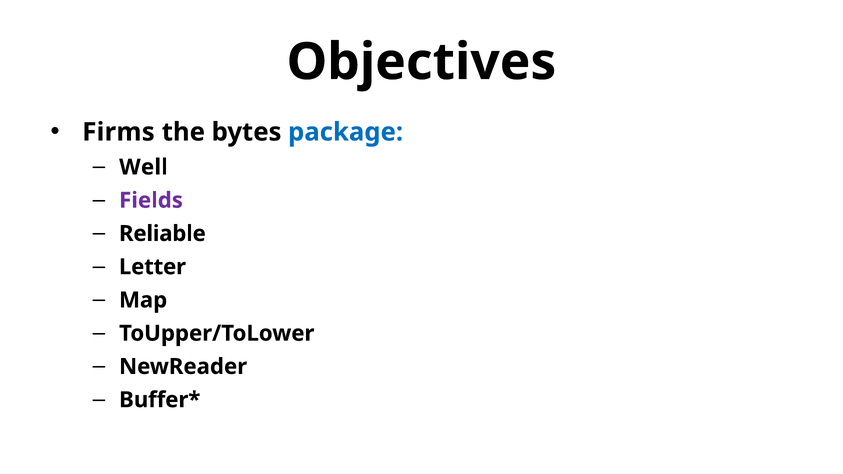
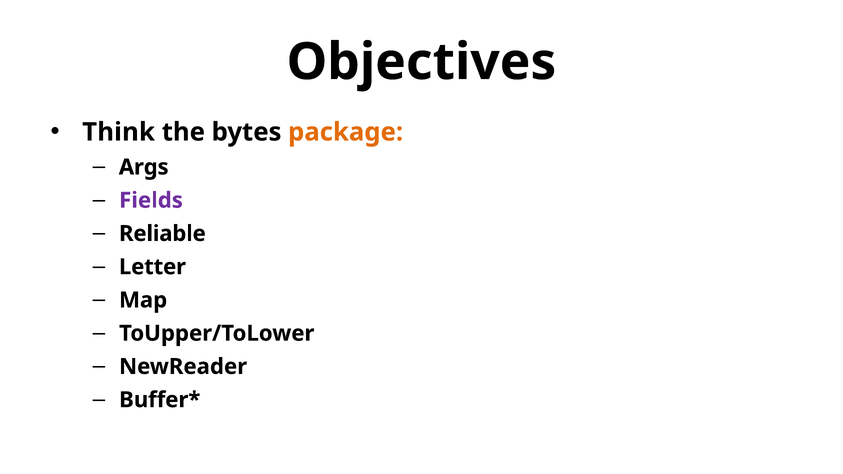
Firms: Firms -> Think (119, 132)
package colour: blue -> orange (346, 132)
Well: Well -> Args (144, 167)
